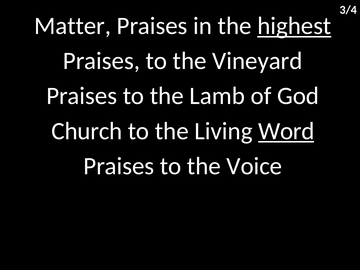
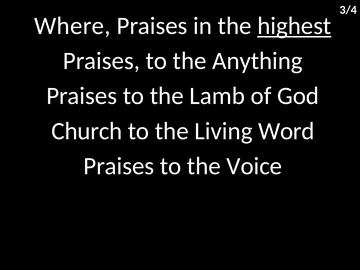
Matter: Matter -> Where (72, 26)
Vineyard: Vineyard -> Anything (257, 61)
Word underline: present -> none (286, 131)
